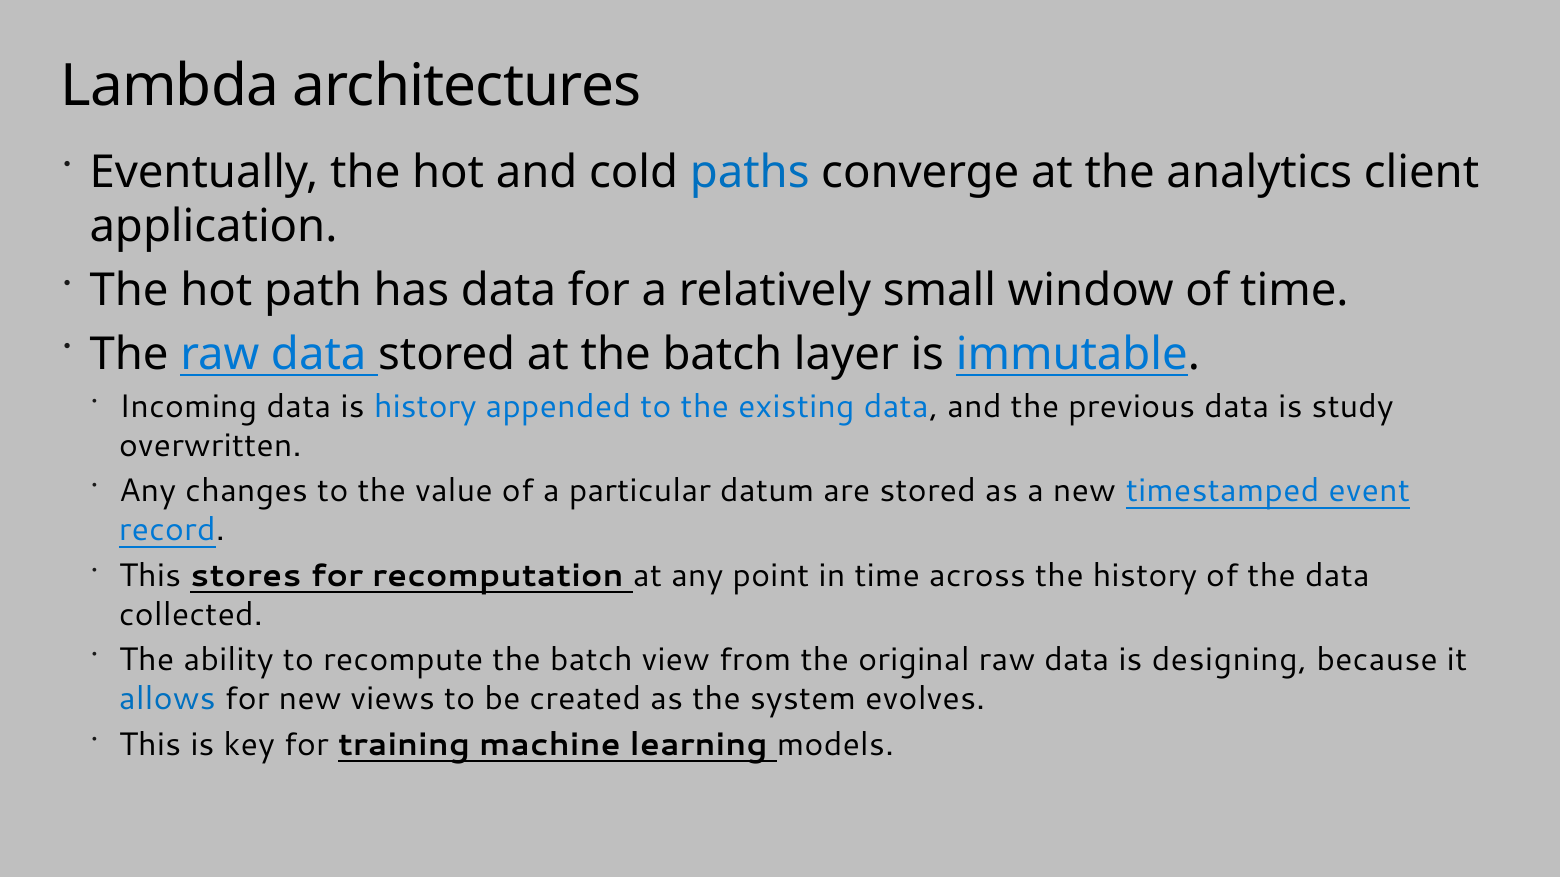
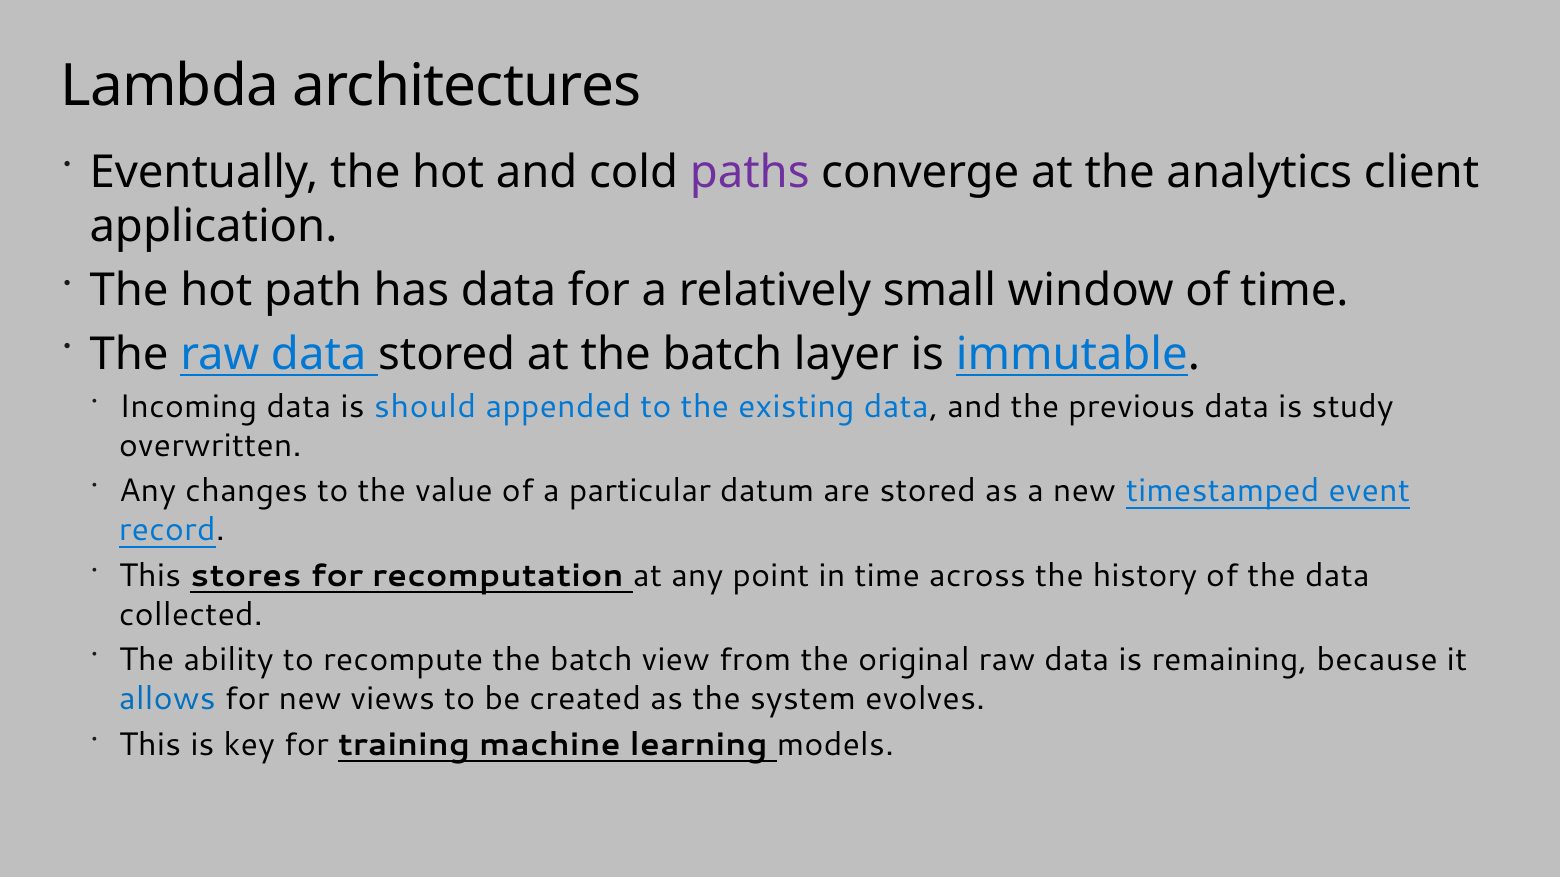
paths colour: blue -> purple (750, 172)
is history: history -> should (425, 407)
designing: designing -> remaining (1230, 660)
